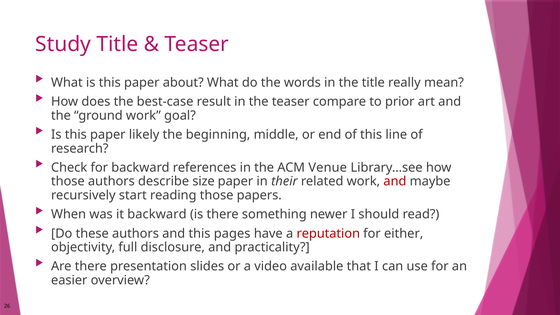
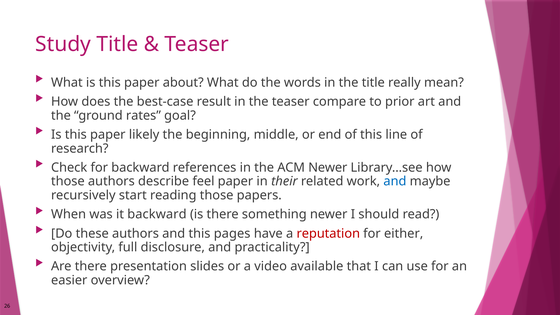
ground work: work -> rates (143, 115)
ACM Venue: Venue -> Newer (328, 168)
size: size -> feel (203, 181)
and colour: red -> blue (395, 181)
